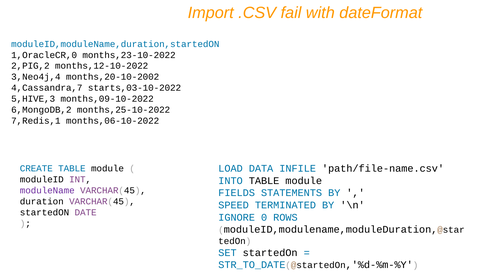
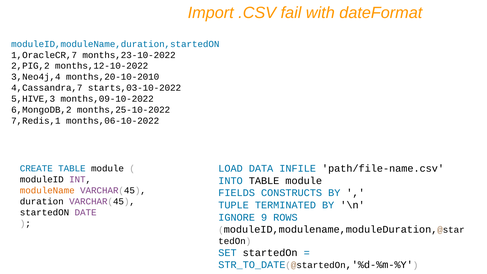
1,OracleCR,0: 1,OracleCR,0 -> 1,OracleCR,7 (44, 55)
months,20-10-2002: months,20-10-2002 -> months,20-10-2010 (113, 77)
moduleName colour: purple -> orange (47, 190)
STATEMENTS: STATEMENTS -> CONSTRUCTS (292, 193)
SPEED: SPEED -> TUPLE (234, 205)
0: 0 -> 9 (264, 217)
